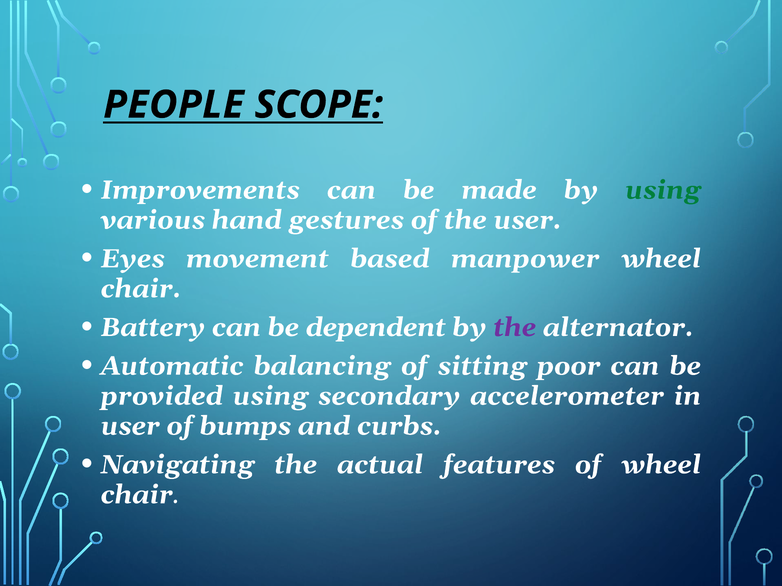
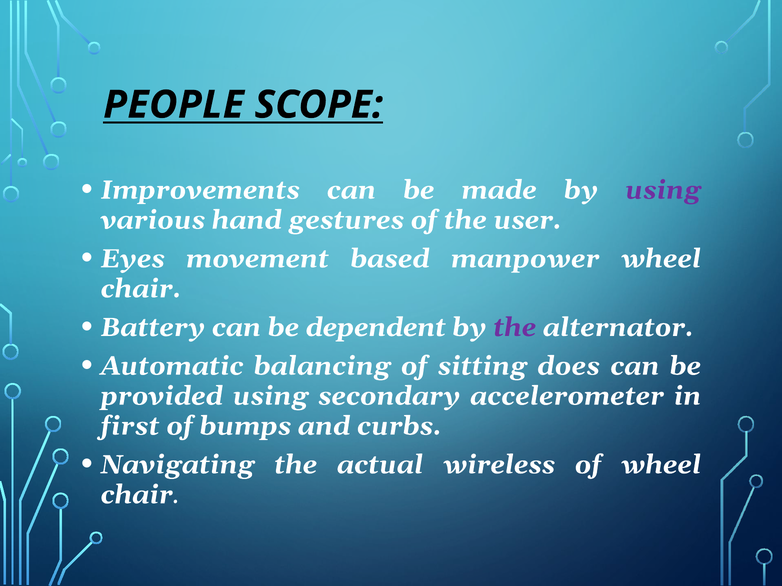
using colour: green -> purple (663, 190)
poor: poor -> does (568, 366)
user: user -> first (130, 426)
features: features -> wireless (499, 465)
